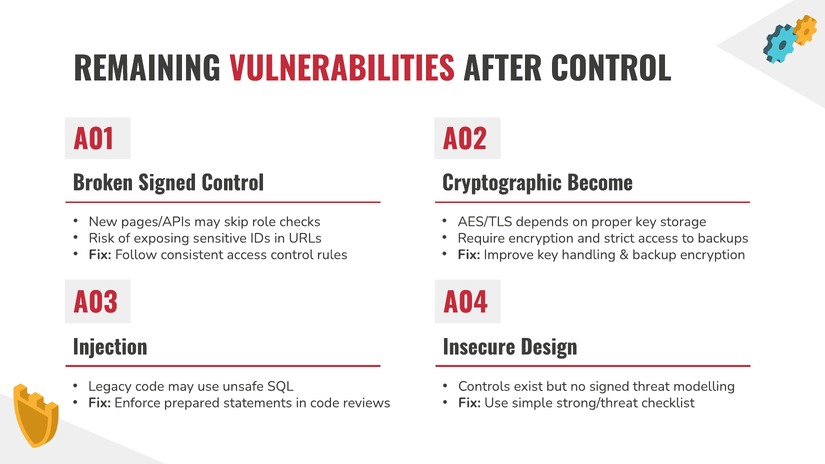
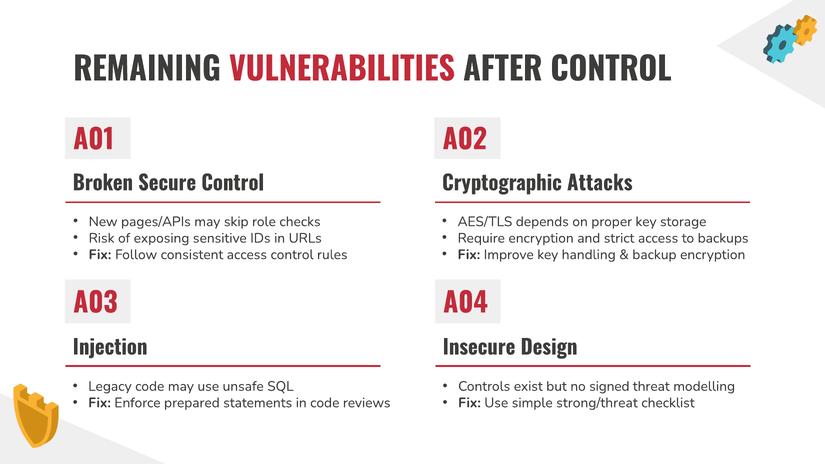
Broken Signed: Signed -> Secure (167, 184)
Become: Become -> Attacks (600, 184)
